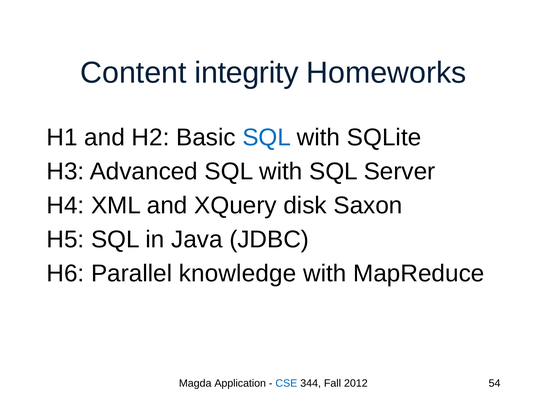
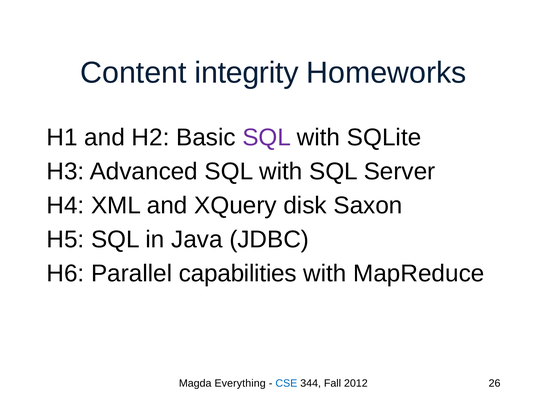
SQL colour: blue -> purple (267, 138)
knowledge: knowledge -> capabilities (238, 274)
Application: Application -> Everything (240, 384)
54: 54 -> 26 (495, 384)
